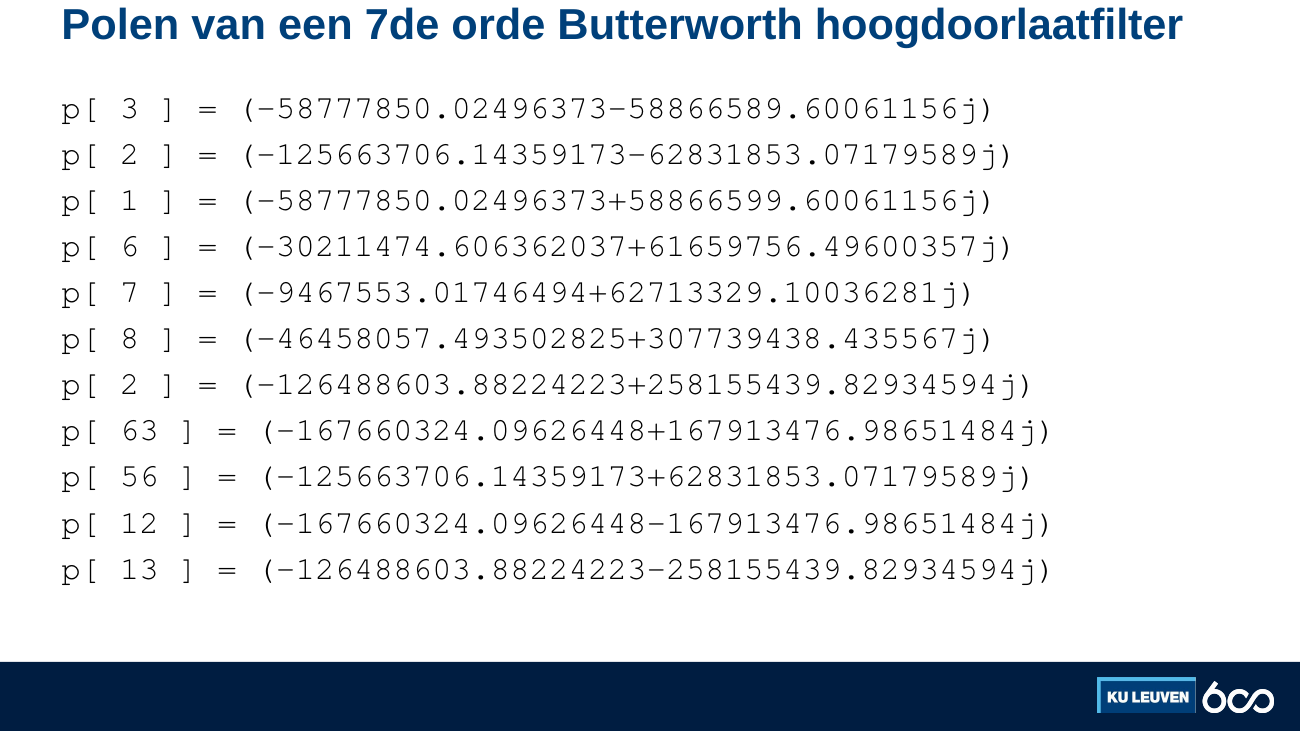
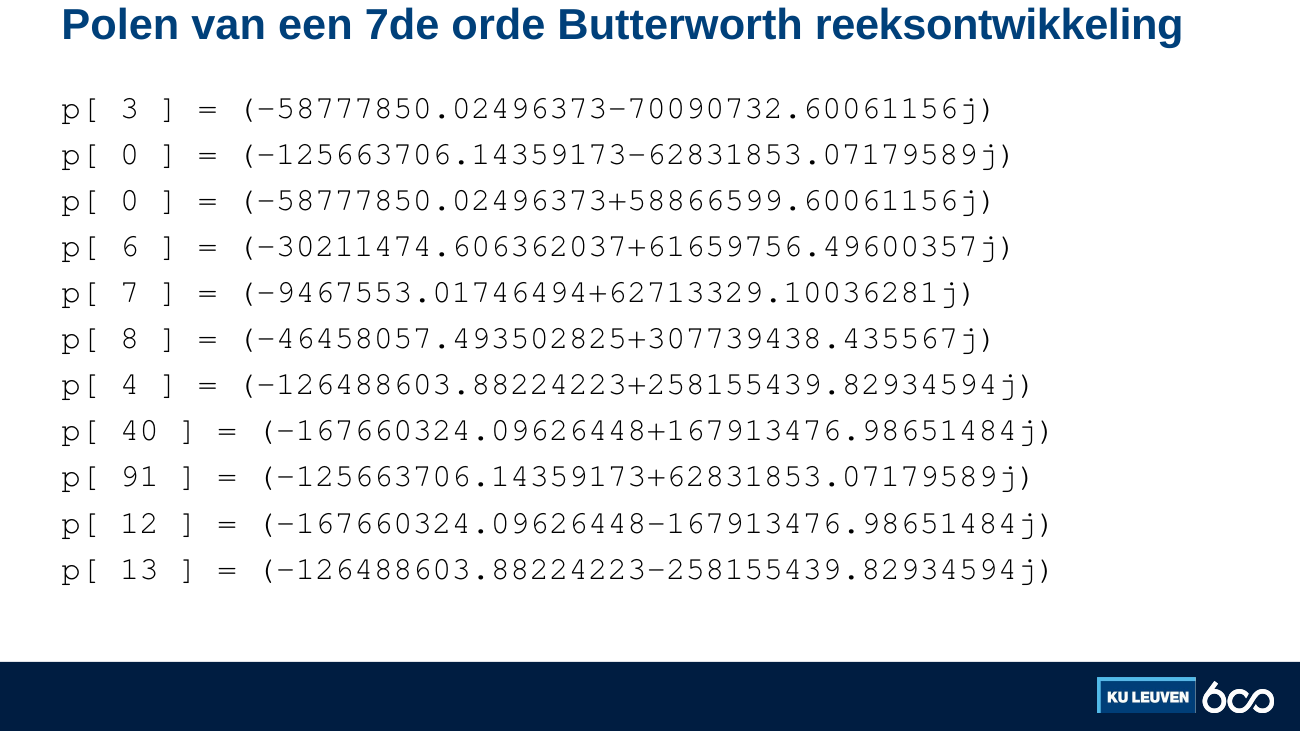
hoogdoorlaatfilter: hoogdoorlaatfilter -> reeksontwikkeling (999, 25)
-58777850.02496373-58866589.60061156j: -58777850.02496373-58866589.60061156j -> -58777850.02496373-70090732.60061156j (617, 108)
2: 2 -> 0 (130, 154)
1: 1 -> 0 (130, 200)
2: 2 -> 4 (130, 384)
63: 63 -> 40 (139, 430)
56: 56 -> 91 (139, 476)
